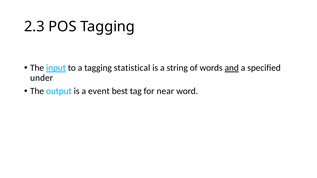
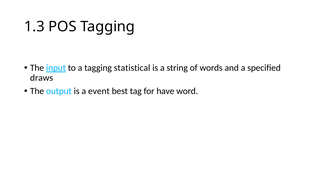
2.3: 2.3 -> 1.3 (34, 27)
and underline: present -> none (232, 68)
under: under -> draws (42, 78)
near: near -> have (165, 91)
